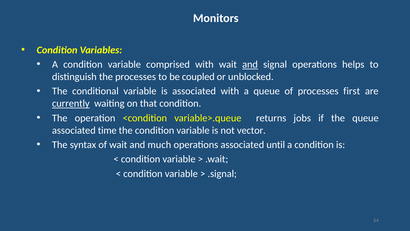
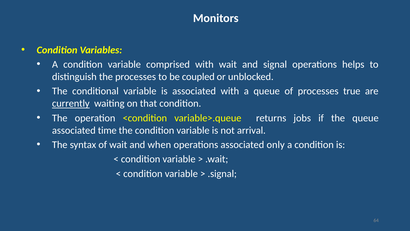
and underline: present -> none (250, 64)
first: first -> true (352, 91)
vector: vector -> arrival (251, 130)
much: much -> when (159, 145)
until: until -> only (276, 145)
